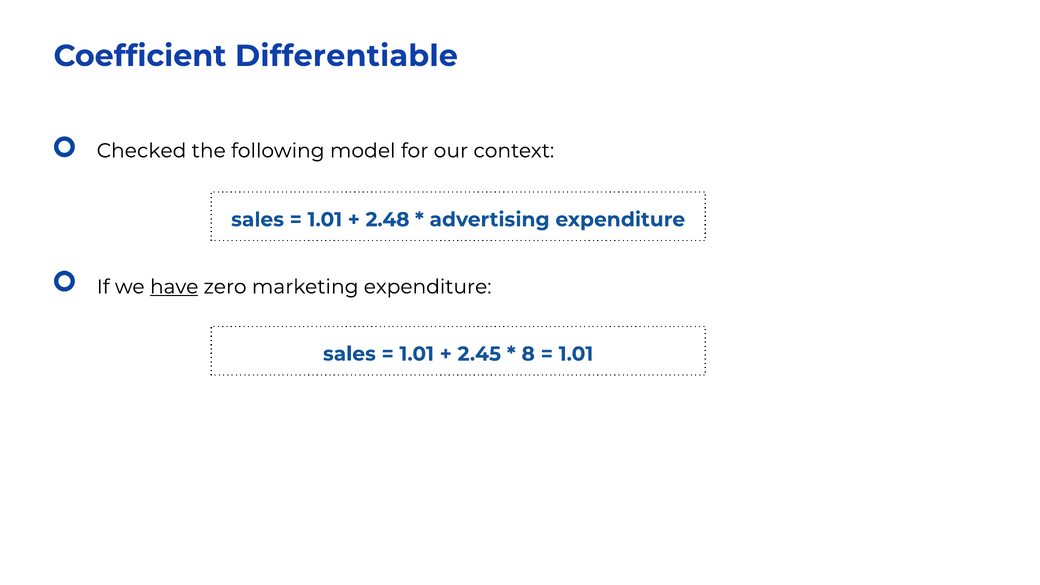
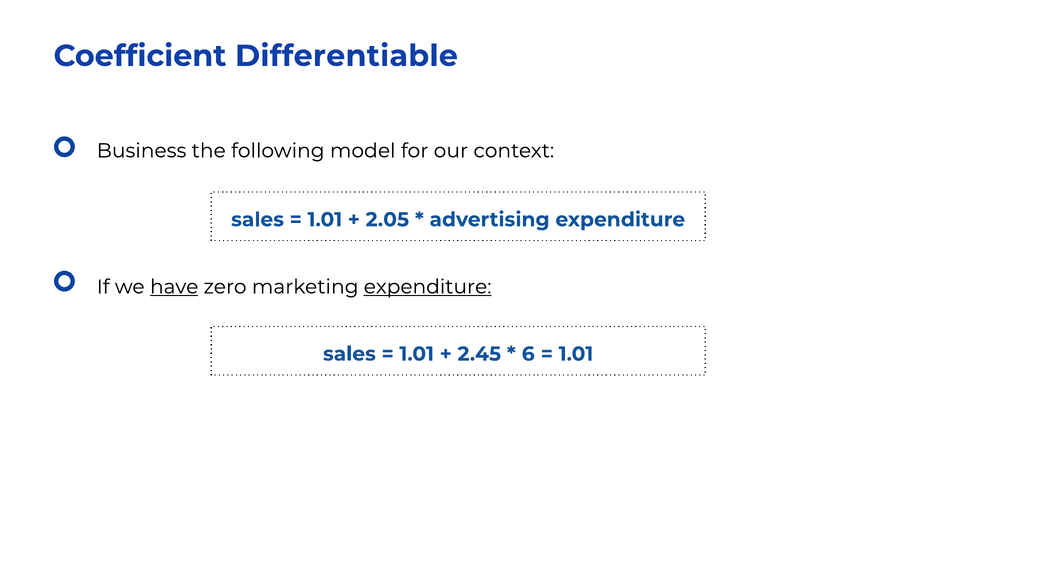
Checked: Checked -> Business (142, 151)
2.48: 2.48 -> 2.05 (387, 220)
expenditure underline: none -> present (428, 287)
8: 8 -> 6 (528, 354)
